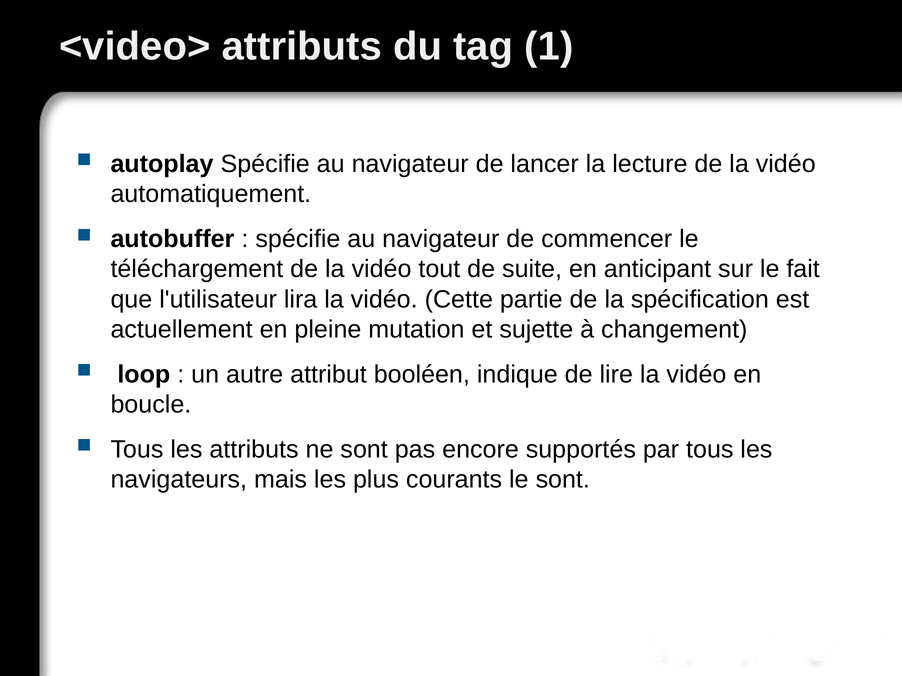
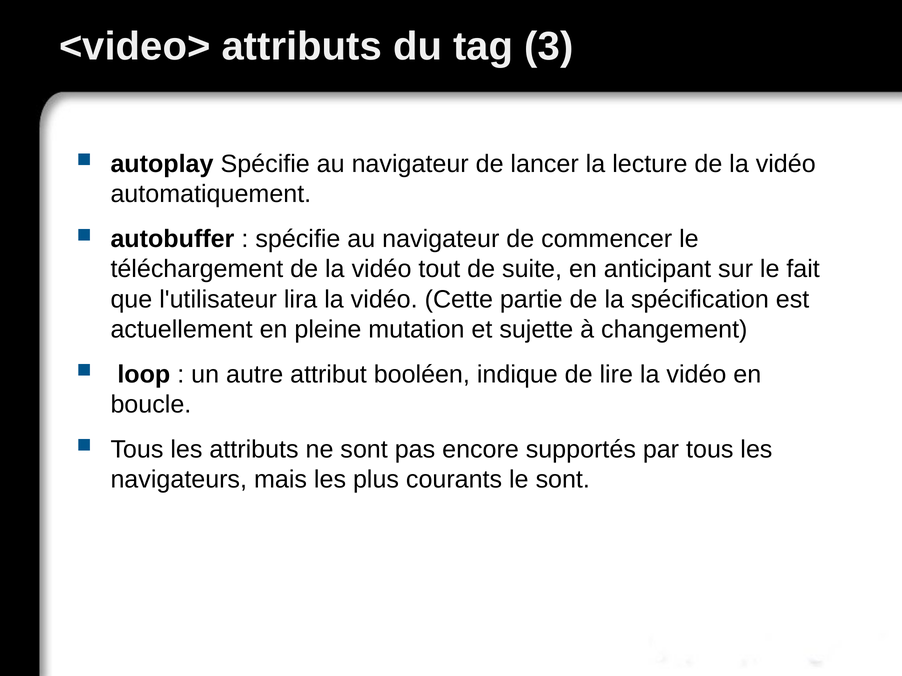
1: 1 -> 3 (549, 47)
